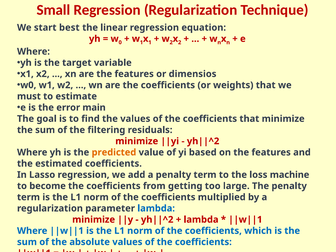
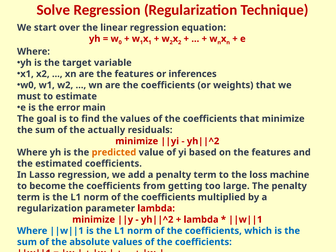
Small: Small -> Solve (53, 10)
best: best -> over (69, 28)
dimensios: dimensios -> inferences (193, 74)
filtering: filtering -> actually (106, 130)
lambda colour: blue -> red (156, 208)
